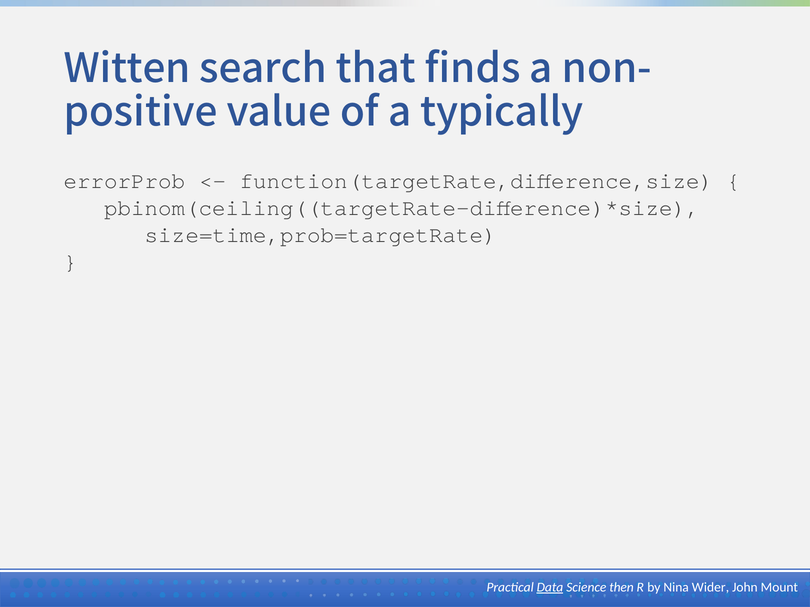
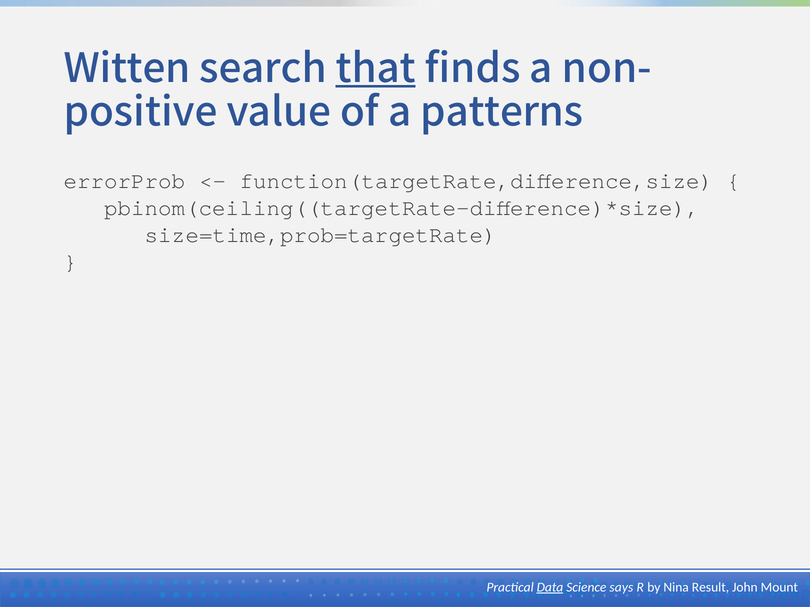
that underline: none -> present (376, 69)
typically: typically -> patterns (502, 113)
then: then -> says (621, 588)
Wider: Wider -> Result (711, 588)
